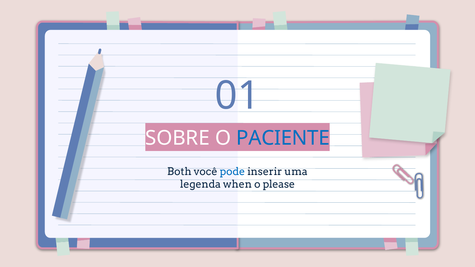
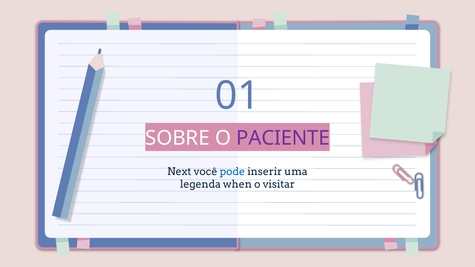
PACIENTE colour: blue -> purple (283, 138)
Both: Both -> Next (179, 172)
please: please -> visitar (279, 184)
